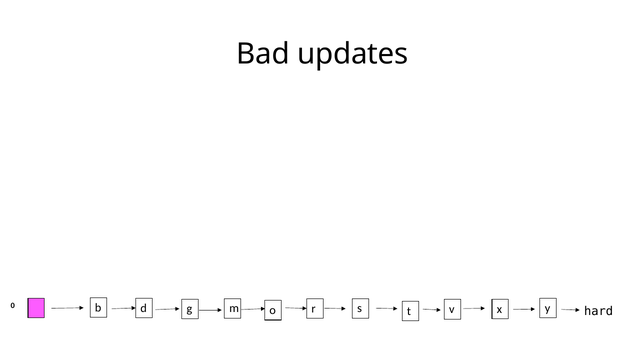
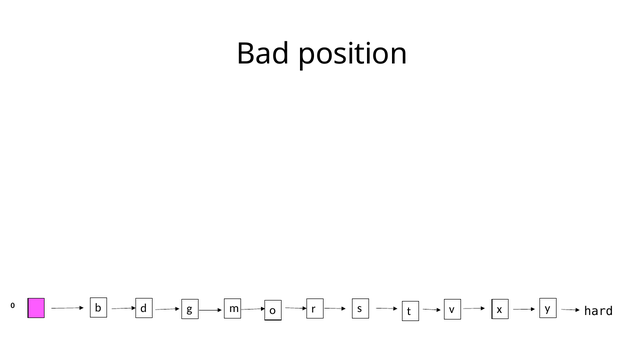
updates: updates -> position (353, 54)
